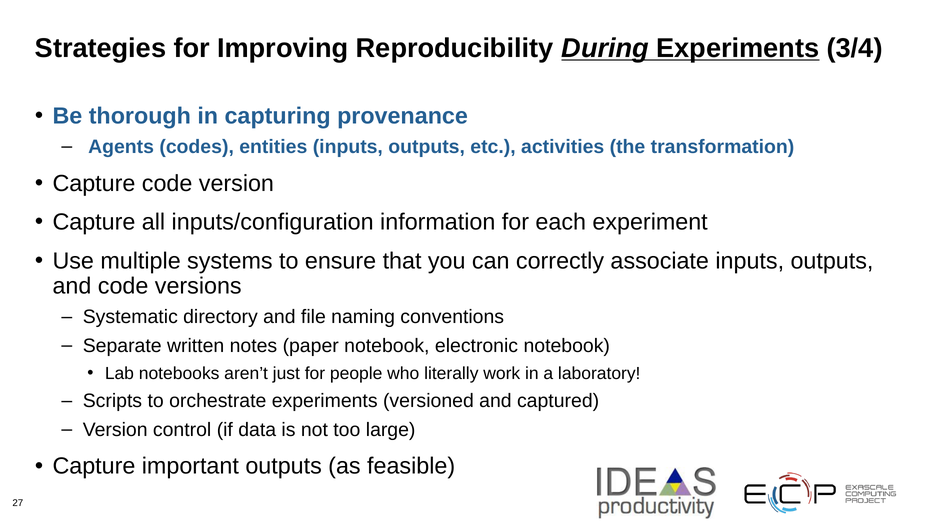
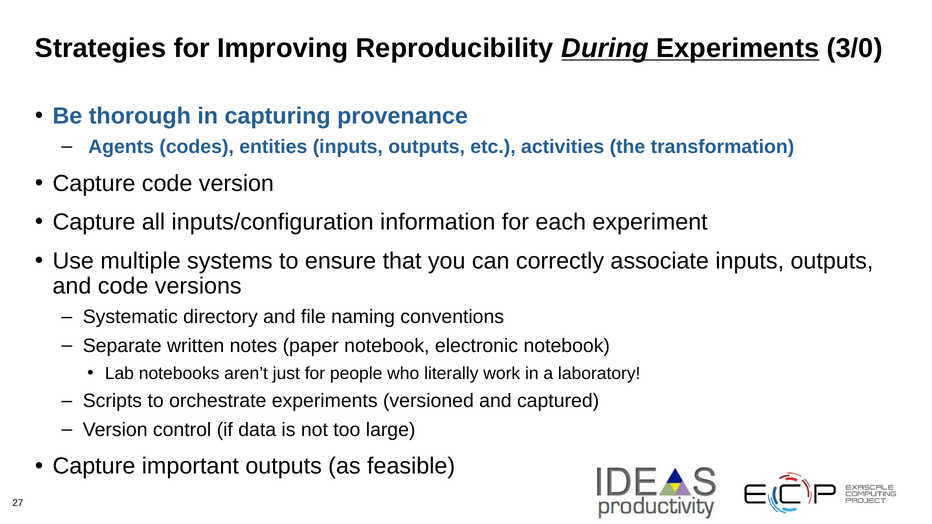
3/4: 3/4 -> 3/0 (855, 48)
